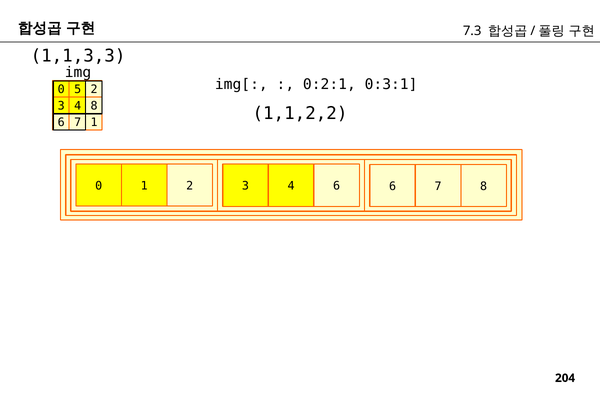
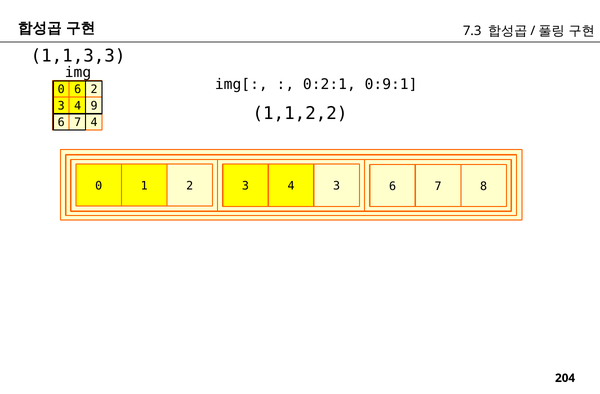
0:3:1: 0:3:1 -> 0:9:1 (391, 84)
0 5: 5 -> 6 (78, 90)
4 8: 8 -> 9 (94, 106)
7 1: 1 -> 4 (94, 123)
4 6: 6 -> 3 (337, 186)
